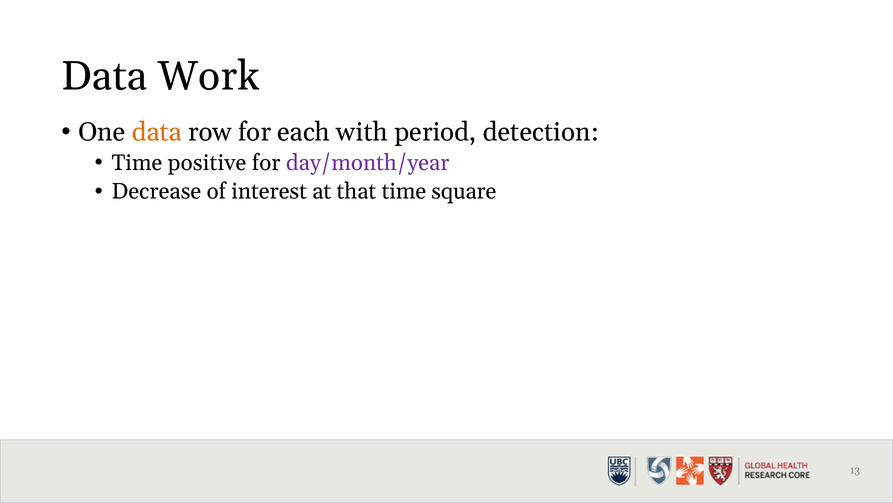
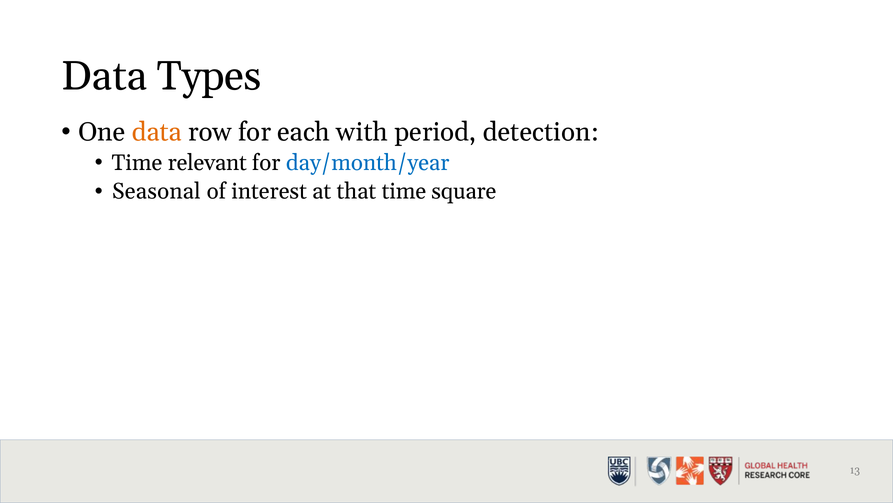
Work: Work -> Types (209, 76)
positive: positive -> relevant (207, 163)
day/month/year colour: purple -> blue (368, 163)
Decrease: Decrease -> Seasonal (156, 191)
